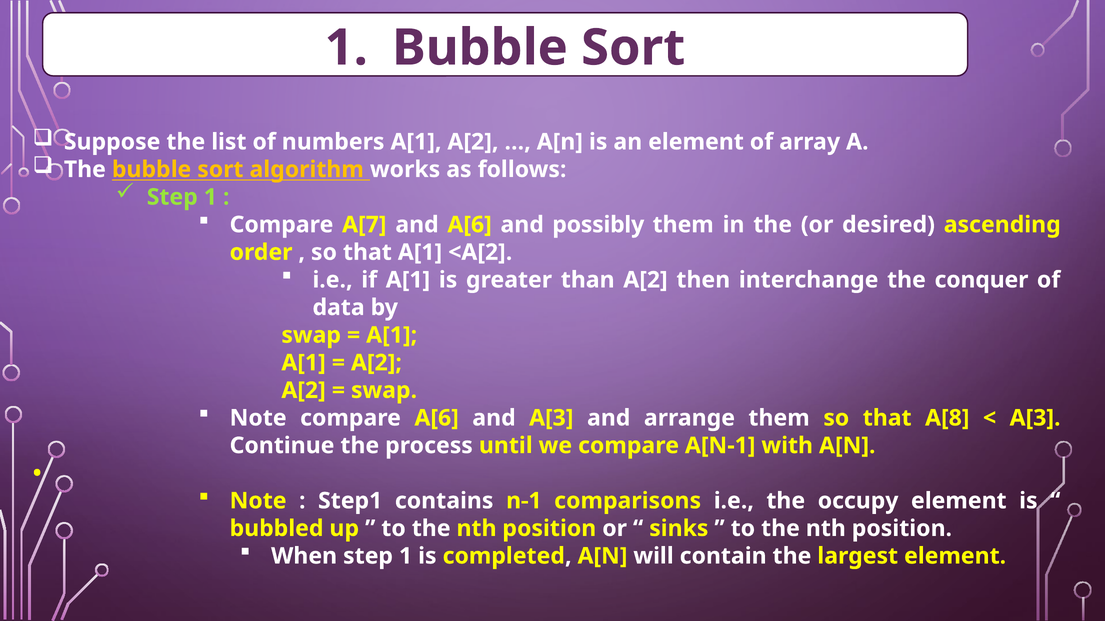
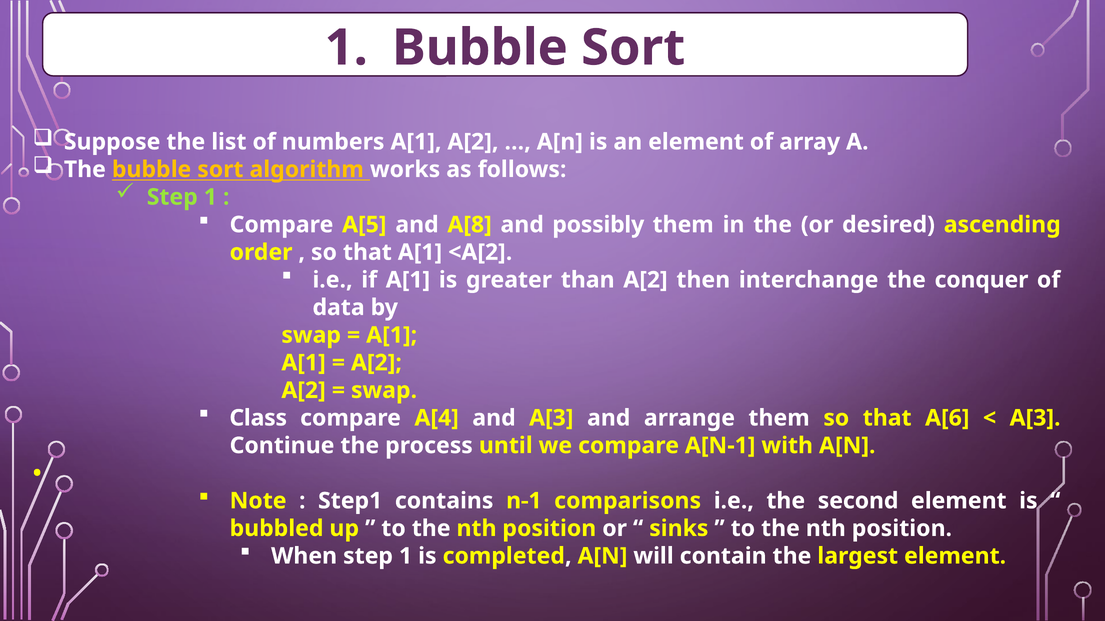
A[7: A[7 -> A[5 (364, 225)
and A[6: A[6 -> A[8 (470, 225)
Note: Note -> Class (258, 418)
compare A[6: A[6 -> A[4 (437, 418)
A[8: A[8 -> A[6 (947, 418)
occupy: occupy -> second (858, 501)
